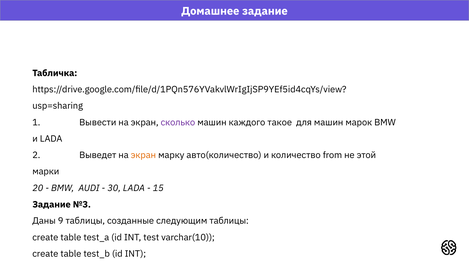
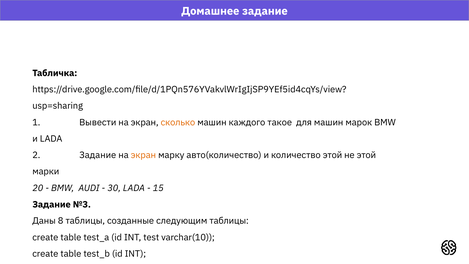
сколько colour: purple -> orange (178, 122)
2 Выведет: Выведет -> Задание (98, 155)
количество from: from -> этой (332, 155)
9: 9 -> 8 (61, 221)
